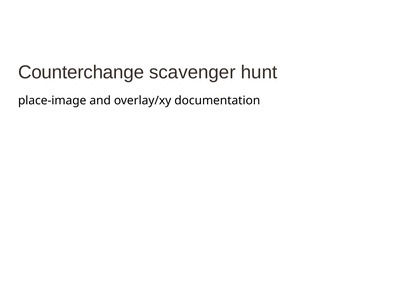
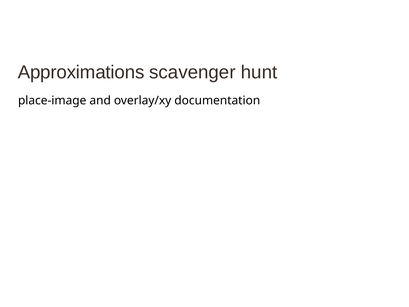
Counterchange: Counterchange -> Approximations (81, 72)
